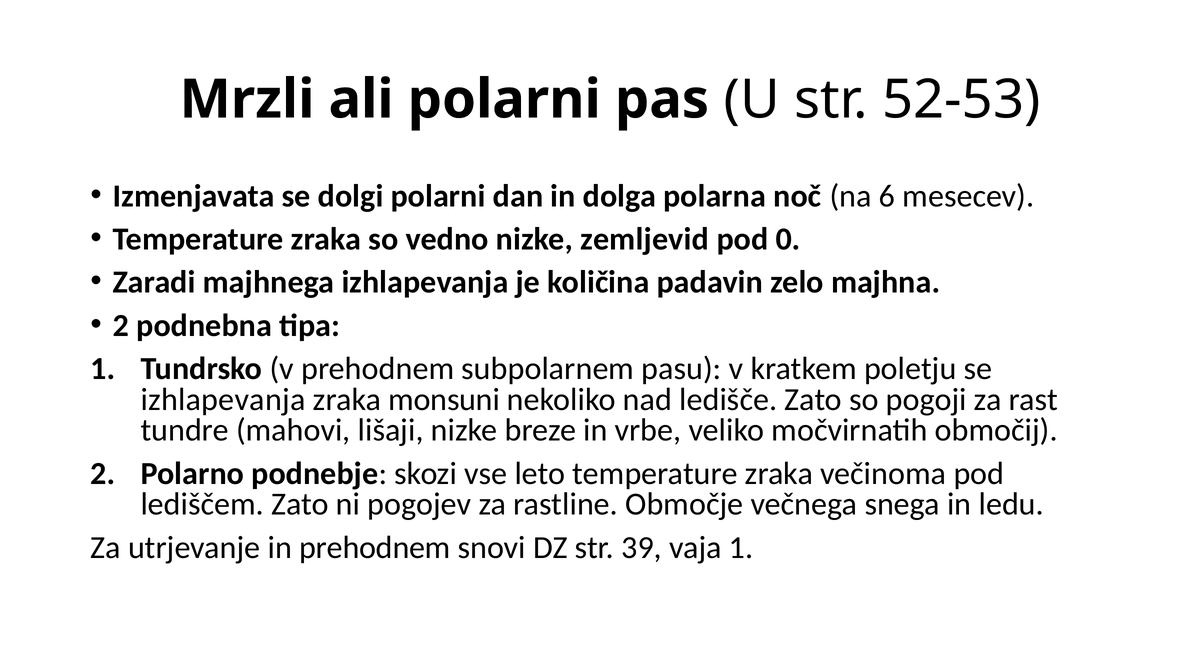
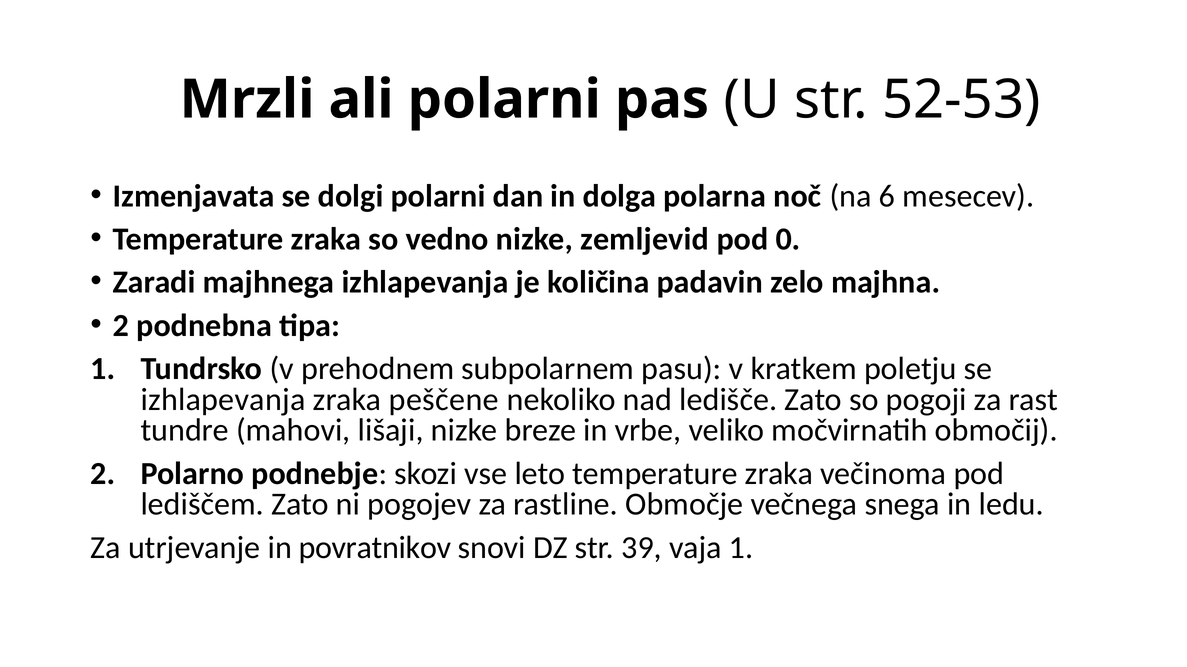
monsuni: monsuni -> peščene (444, 400)
in prehodnem: prehodnem -> povratnikov (375, 548)
